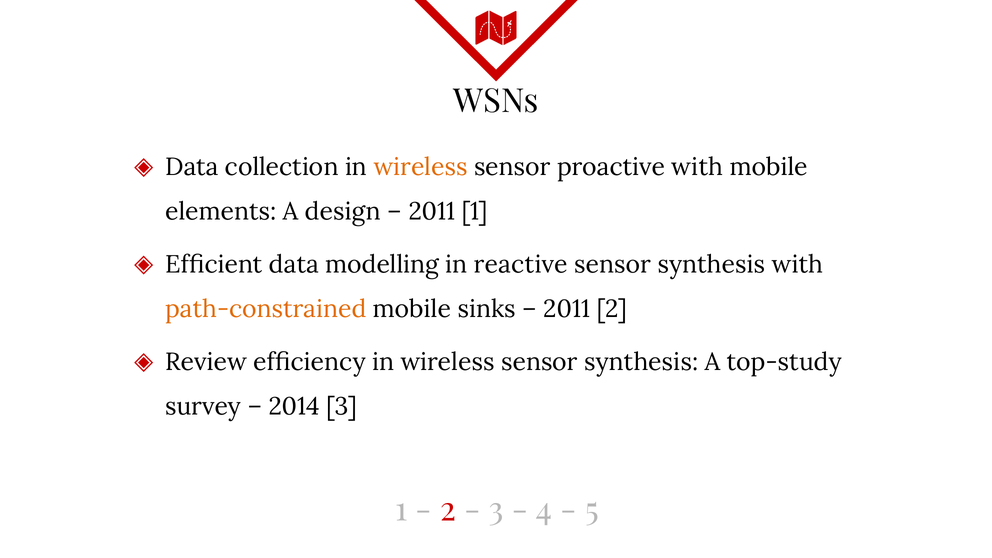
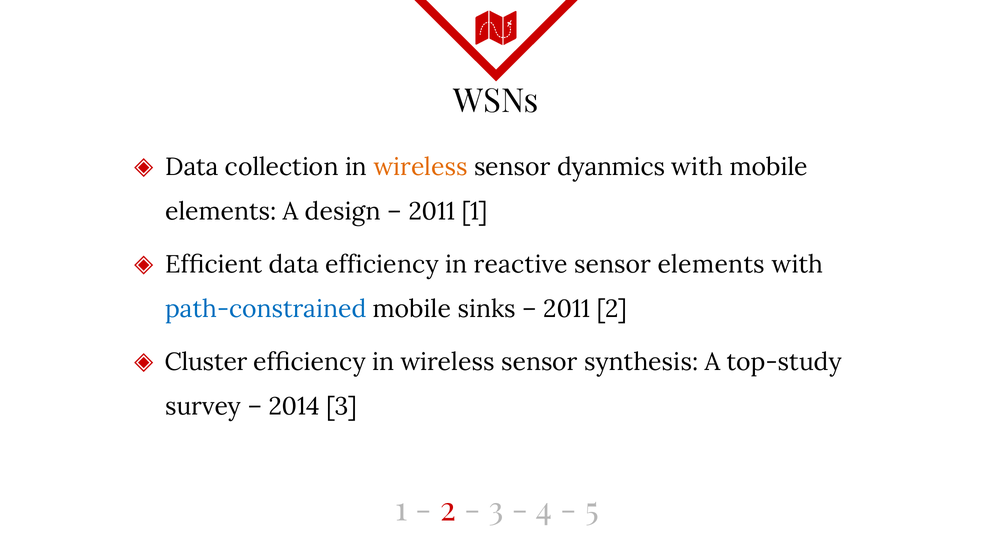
proactive: proactive -> dyanmics (611, 167)
data modelling: modelling -> efficiency (382, 265)
synthesis: synthesis -> elements (711, 265)
path-constrained colour: orange -> blue (266, 309)
Review: Review -> Cluster (206, 362)
